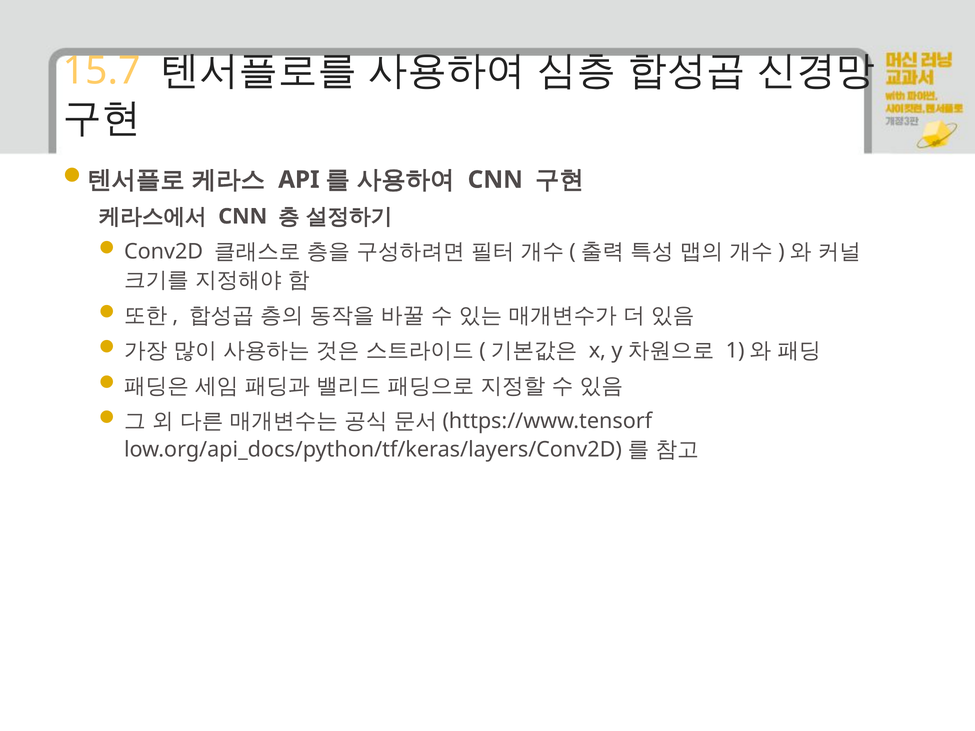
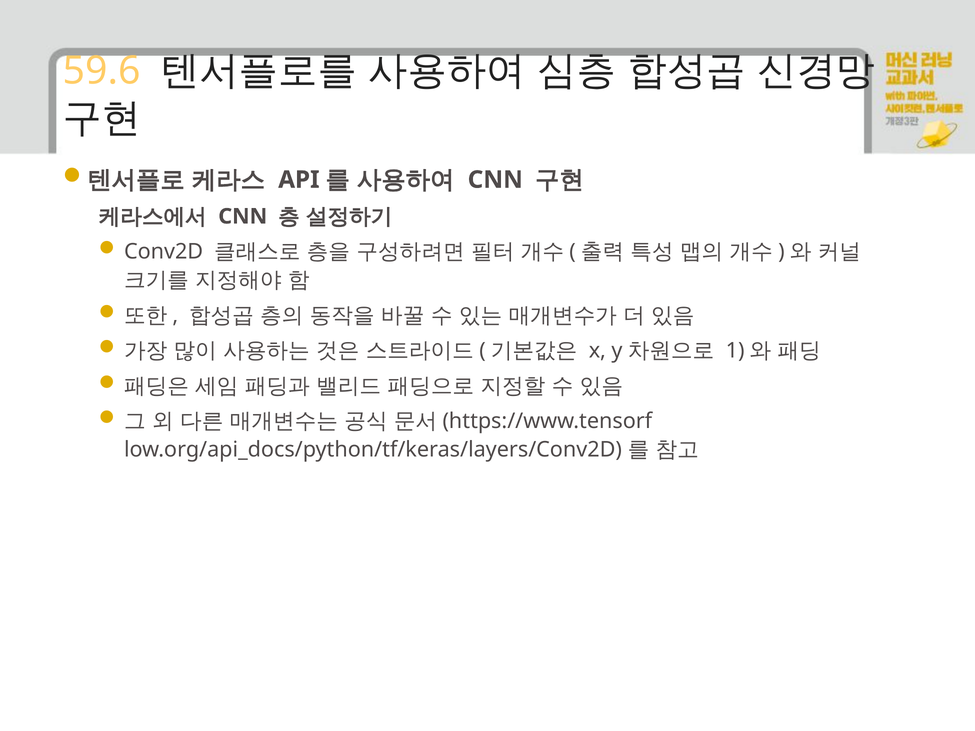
15.7: 15.7 -> 59.6 (102, 71)
